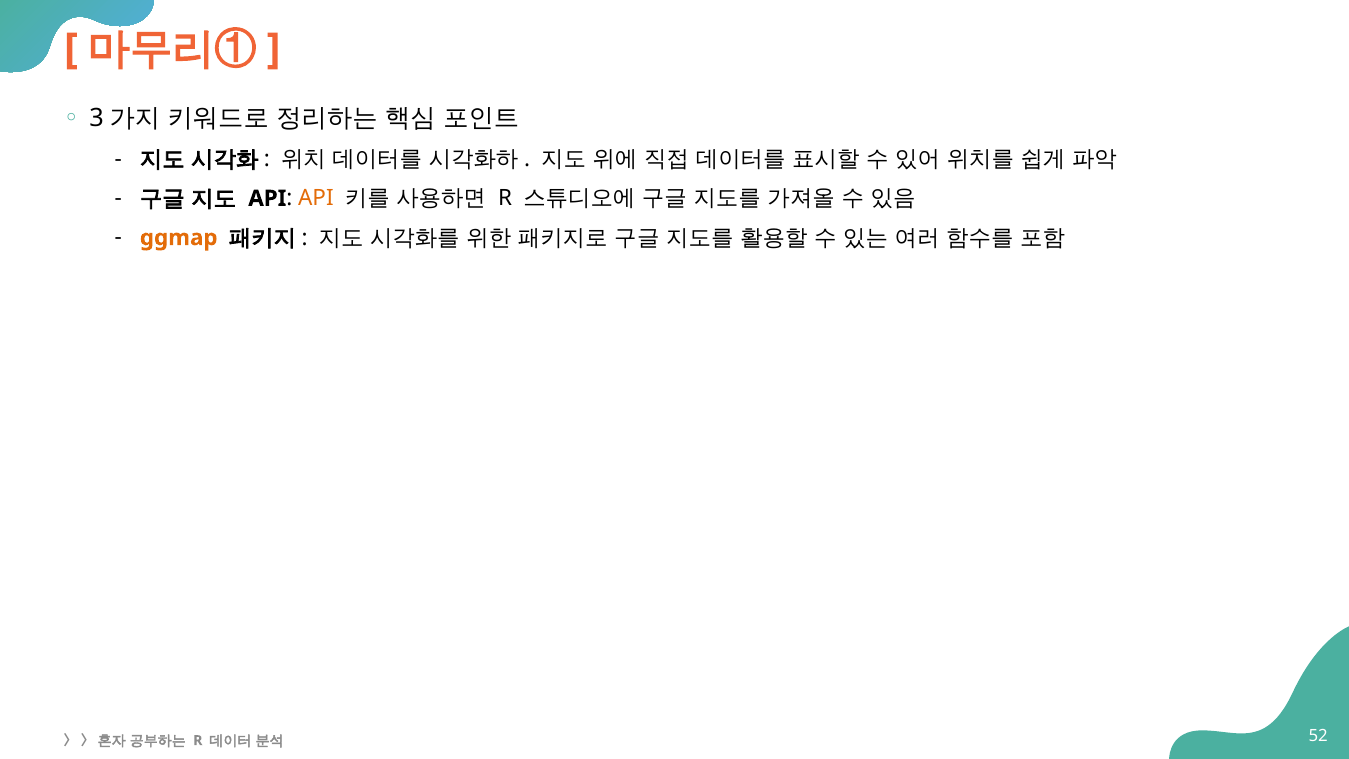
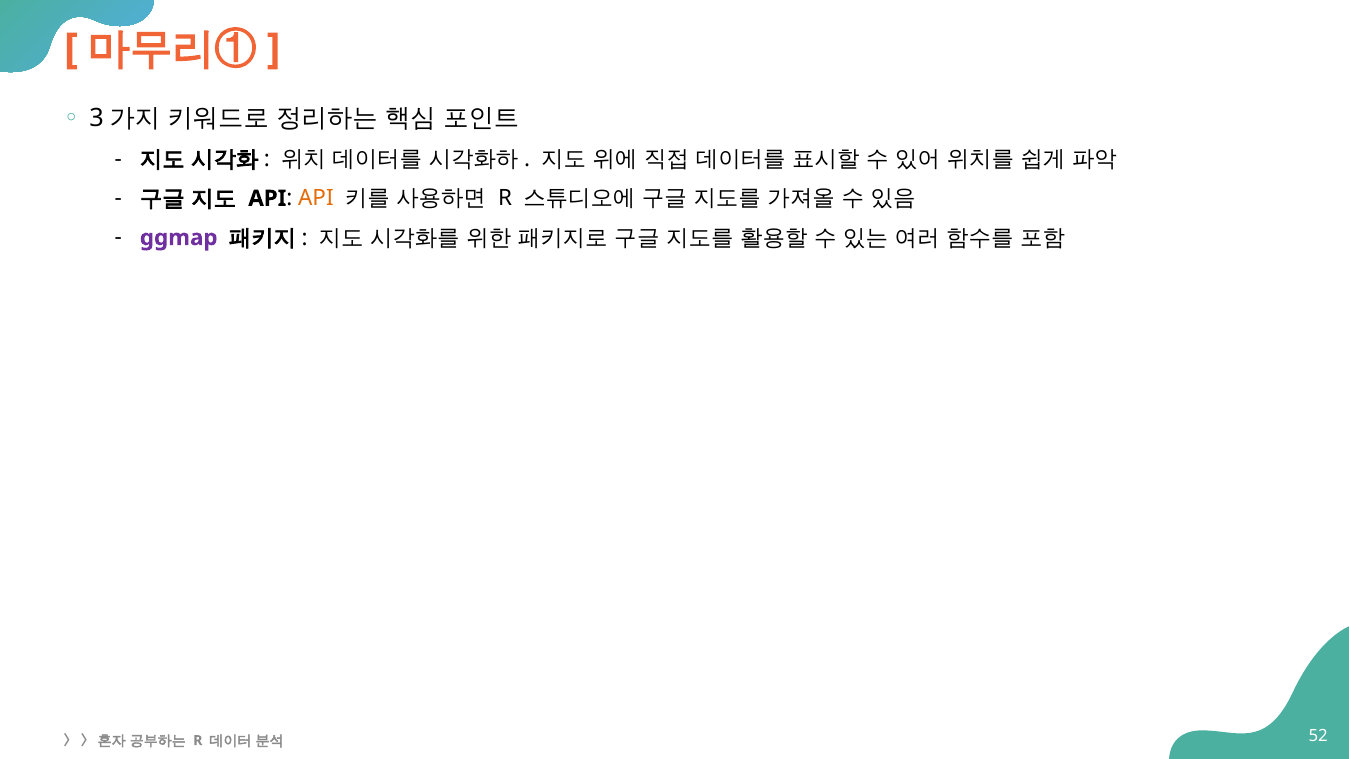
ggmap colour: orange -> purple (179, 238)
